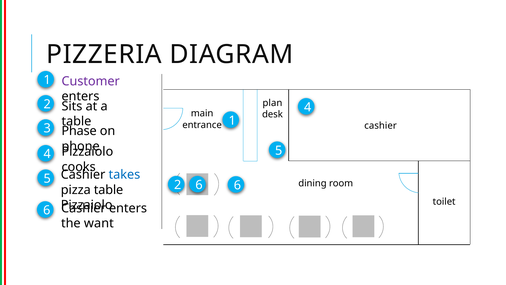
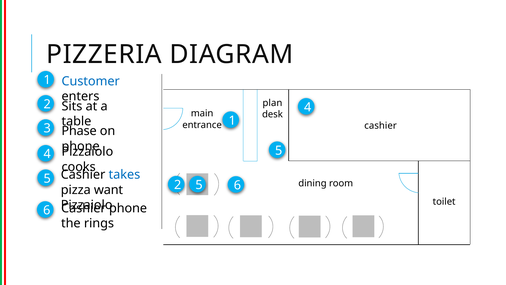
Customer colour: purple -> blue (91, 81)
2 6: 6 -> 5 (199, 185)
pizza table: table -> want (109, 190)
enters: enters -> phone (128, 208)
want: want -> rings (99, 223)
